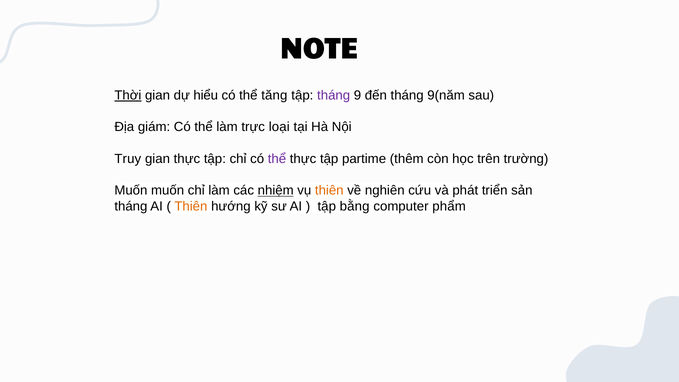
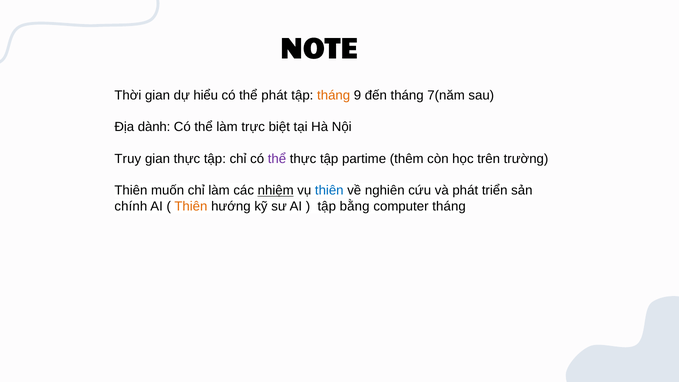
Thời underline: present -> none (128, 95)
thể tăng: tăng -> phát (274, 95)
tháng colour: purple -> orange (334, 95)
9(năm: 9(năm -> 7(năm (446, 95)
giám: giám -> dành (154, 127)
loại: loại -> biệt (279, 127)
Muốn: Muốn -> Thiên (131, 190)
thiên colour: orange -> blue (329, 190)
tháng: tháng -> chính (131, 206)
computer phẩm: phẩm -> tháng (449, 206)
